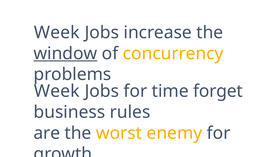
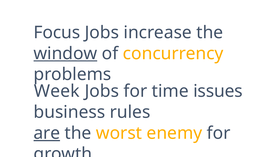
Week: Week -> Focus (57, 33)
forget: forget -> issues (218, 91)
are underline: none -> present (47, 133)
